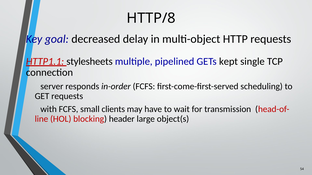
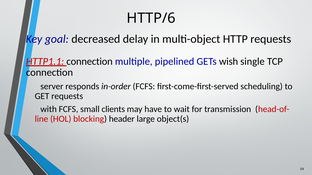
HTTP/8: HTTP/8 -> HTTP/6 (151, 18)
stylesheets: stylesheets -> connection (90, 62)
kept: kept -> wish (229, 62)
